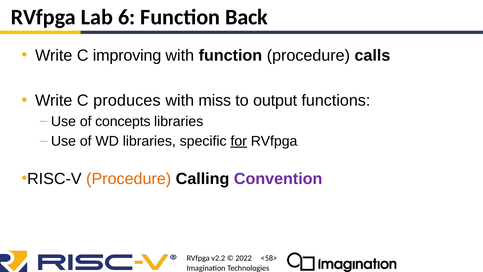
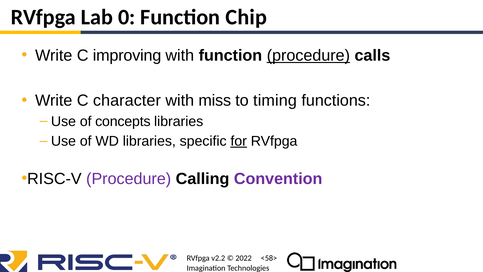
6: 6 -> 0 (127, 17)
Back: Back -> Chip (246, 17)
procedure underline: none -> present (308, 55)
produces: produces -> character (127, 100)
output: output -> timing (275, 100)
Procedure colour: orange -> purple (129, 179)
